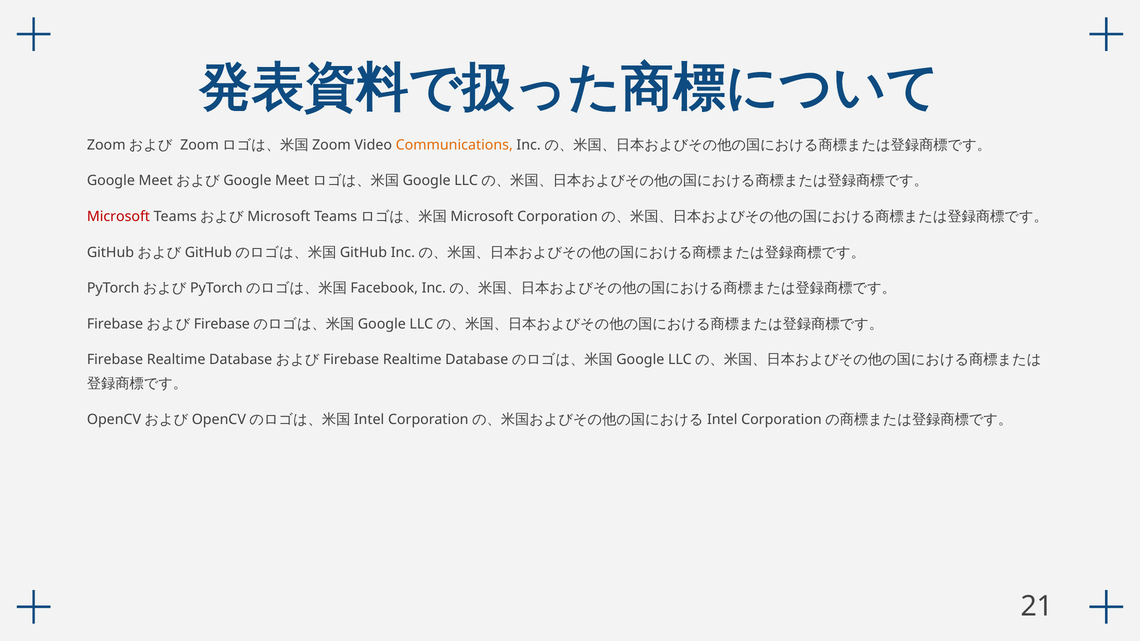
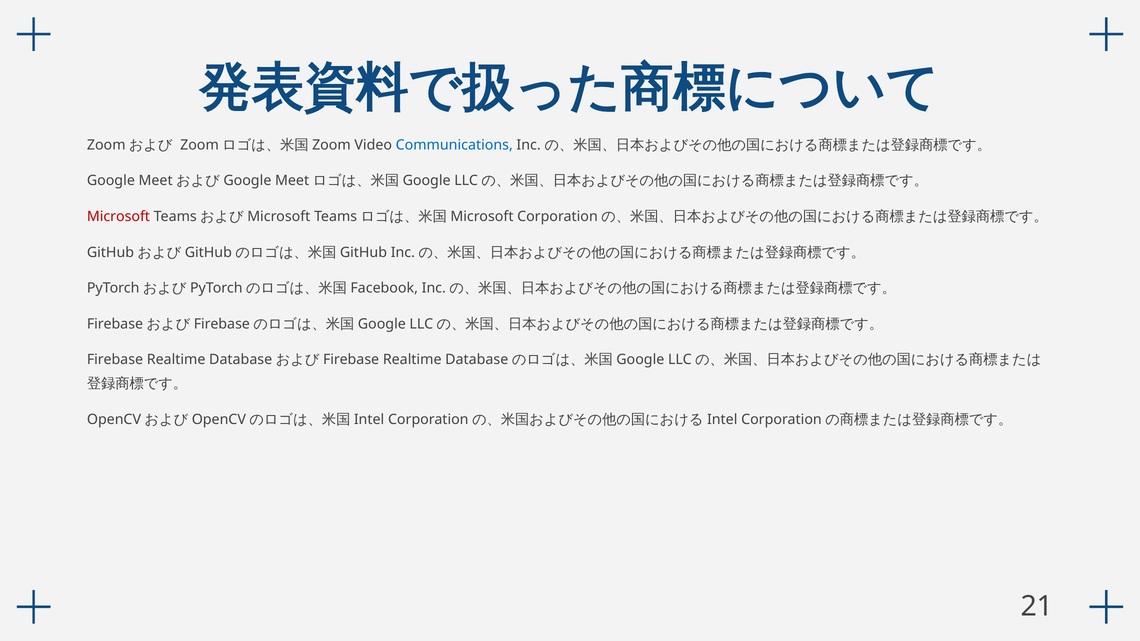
Communications colour: orange -> blue (454, 145)
